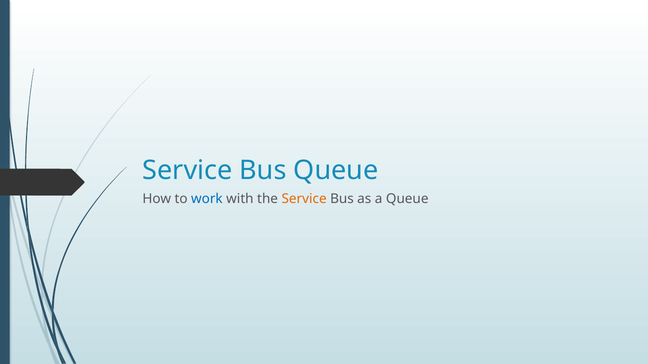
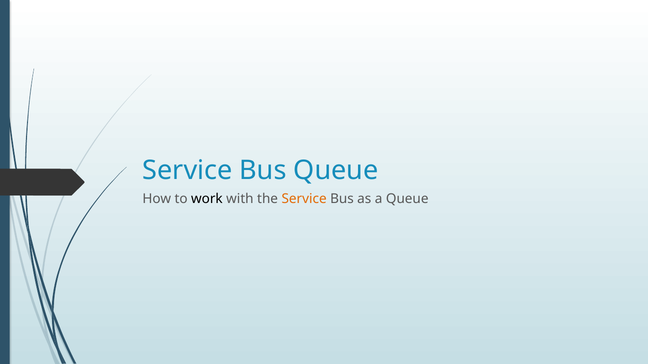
work colour: blue -> black (207, 199)
